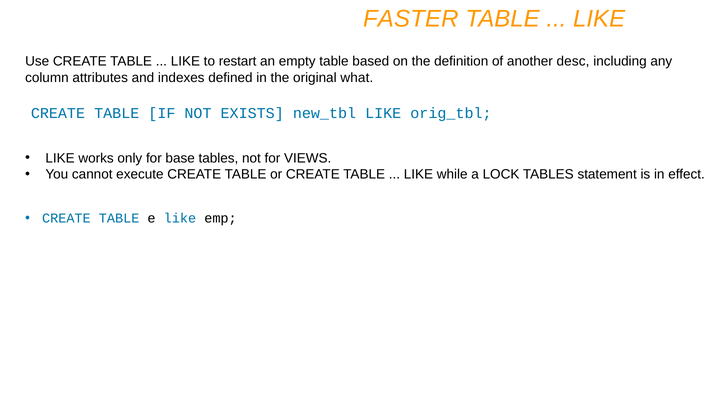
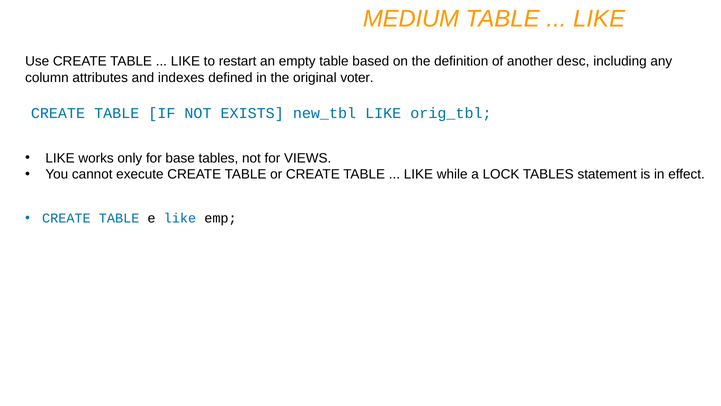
FASTER: FASTER -> MEDIUM (411, 19)
what: what -> voter (357, 77)
